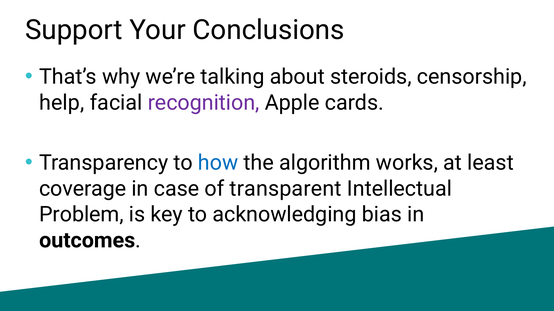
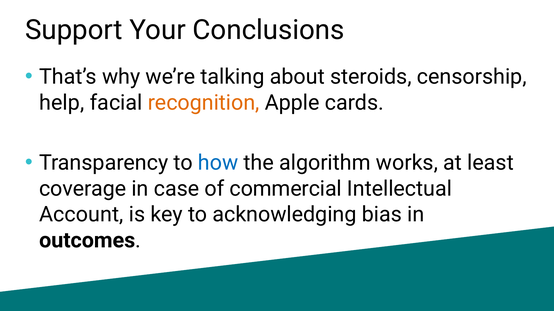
recognition colour: purple -> orange (204, 103)
transparent: transparent -> commercial (286, 189)
Problem: Problem -> Account (81, 215)
